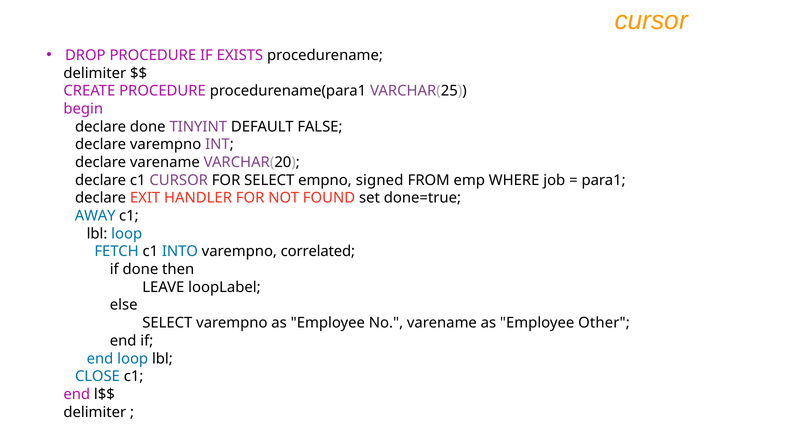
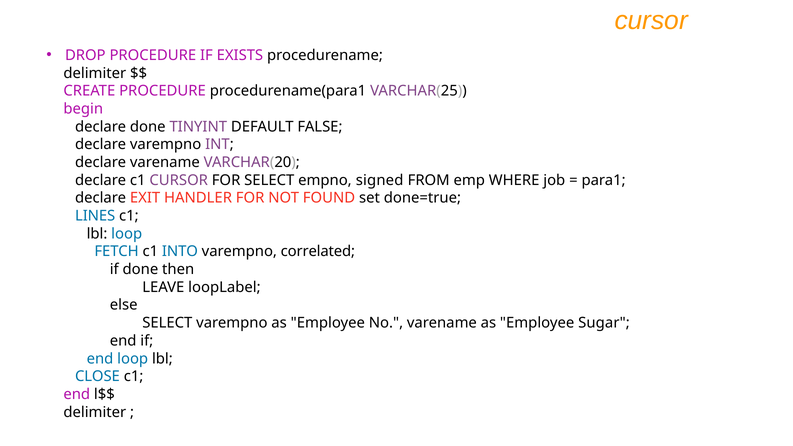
AWAY: AWAY -> LINES (95, 216)
Other: Other -> Sugar (604, 323)
